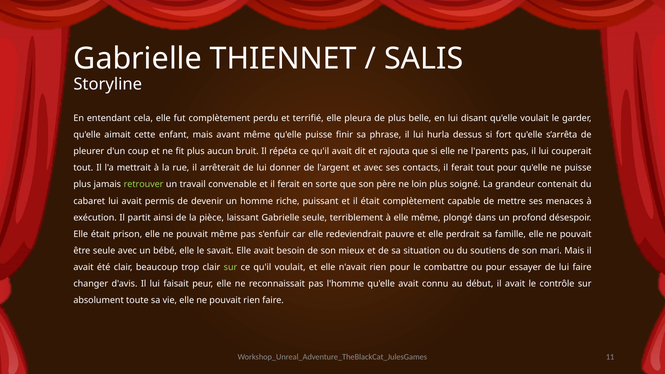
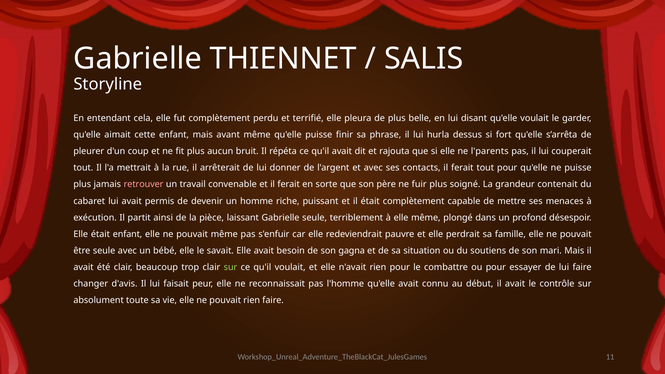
retrouver colour: light green -> pink (144, 185)
loin: loin -> fuir (419, 185)
était prison: prison -> enfant (128, 234)
mieux: mieux -> gagna (352, 251)
